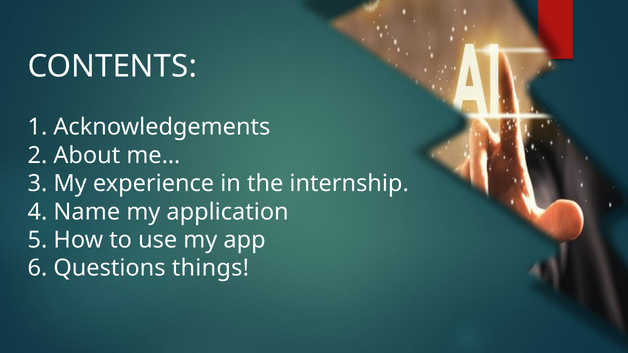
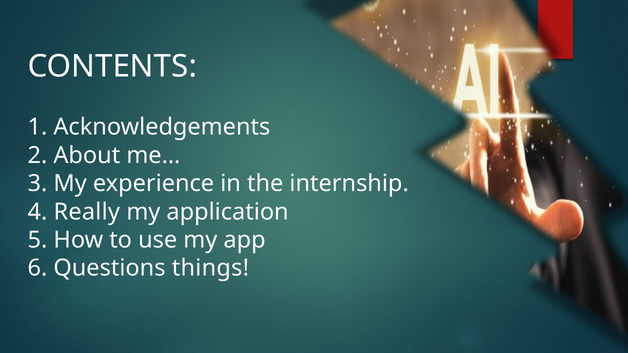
Name: Name -> Really (87, 212)
